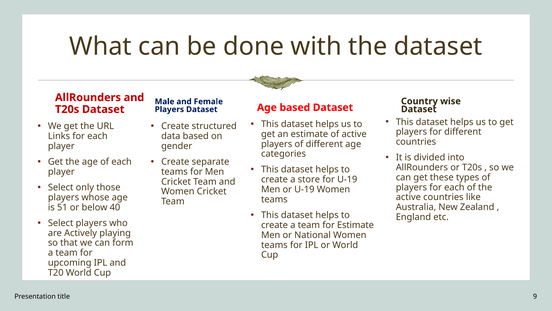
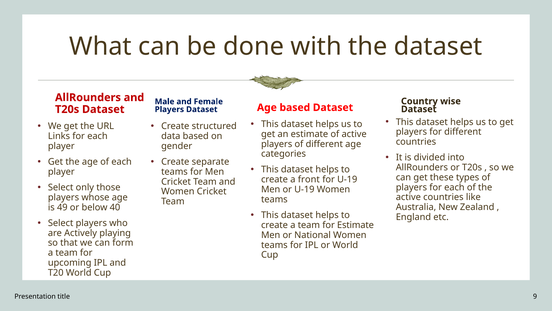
store: store -> front (309, 179)
51: 51 -> 49 (62, 207)
